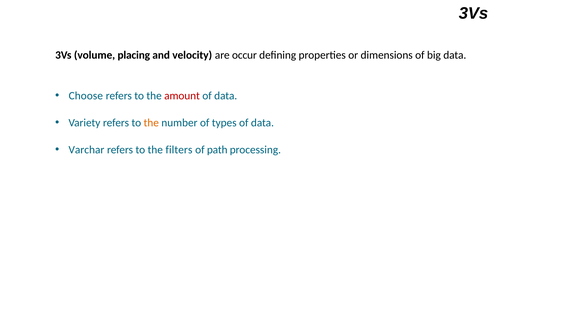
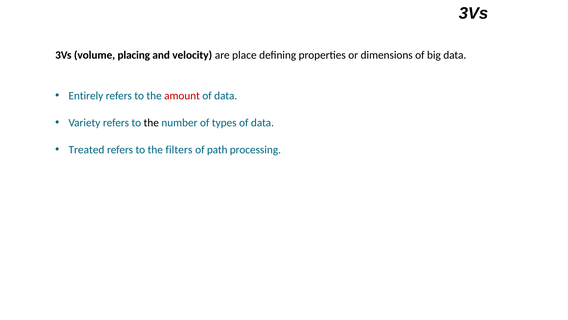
occur: occur -> place (244, 55)
Choose: Choose -> Entirely (86, 96)
the colour: orange -> black (151, 123)
Varchar: Varchar -> Treated (86, 150)
